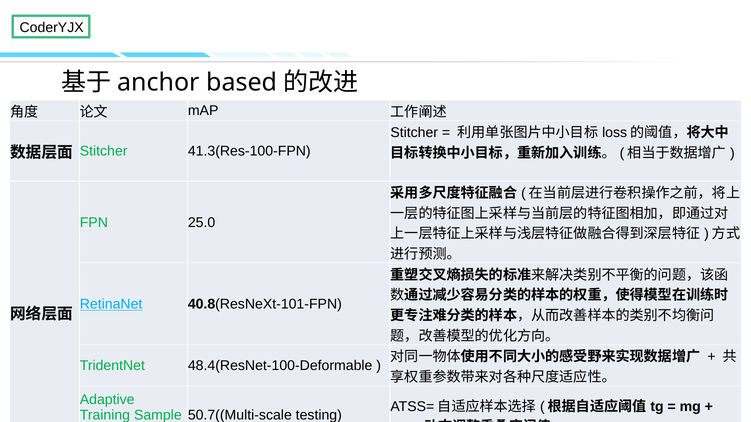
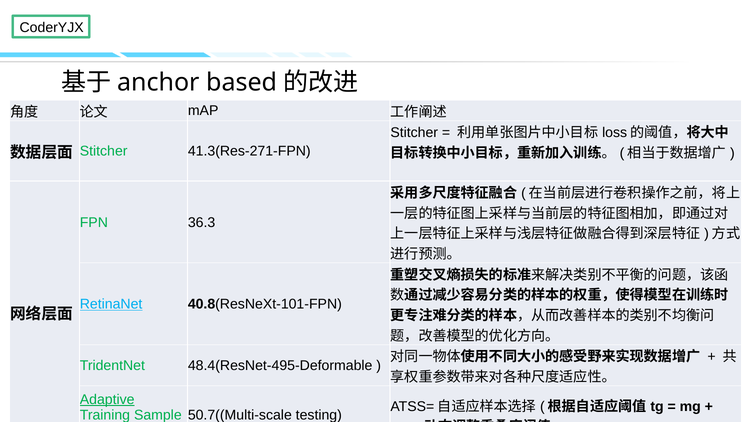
41.3(Res-100-FPN: 41.3(Res-100-FPN -> 41.3(Res-271-FPN (249, 151)
25.0: 25.0 -> 36.3 (202, 223)
48.4(ResNet-100-Deformable: 48.4(ResNet-100-Deformable -> 48.4(ResNet-495-Deformable (280, 366)
Adaptive underline: none -> present (107, 400)
